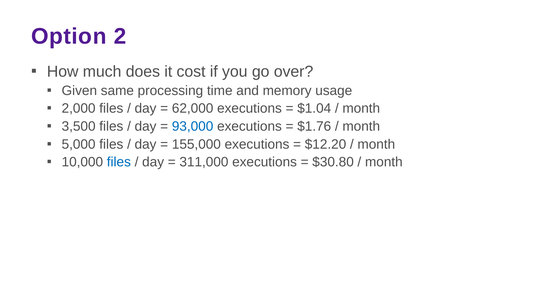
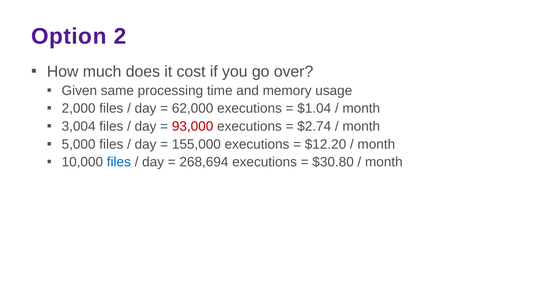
3,500: 3,500 -> 3,004 (79, 126)
93,000 colour: blue -> red (193, 126)
$1.76: $1.76 -> $2.74 (314, 126)
311,000: 311,000 -> 268,694 (204, 162)
